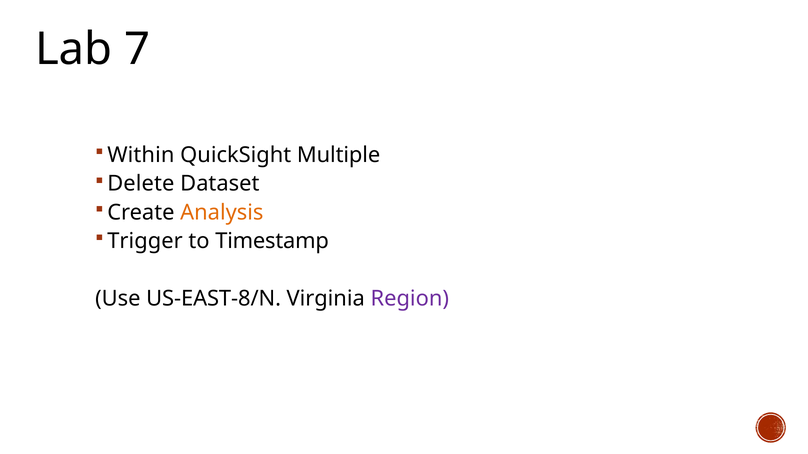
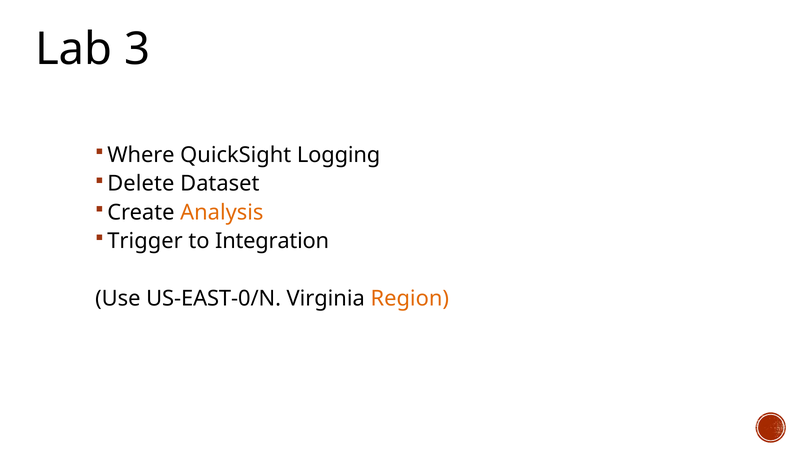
7: 7 -> 3 (137, 49)
Within: Within -> Where (141, 155)
Multiple: Multiple -> Logging (339, 155)
Timestamp: Timestamp -> Integration (272, 241)
US-EAST-8/N: US-EAST-8/N -> US-EAST-0/N (214, 299)
Region colour: purple -> orange (410, 299)
